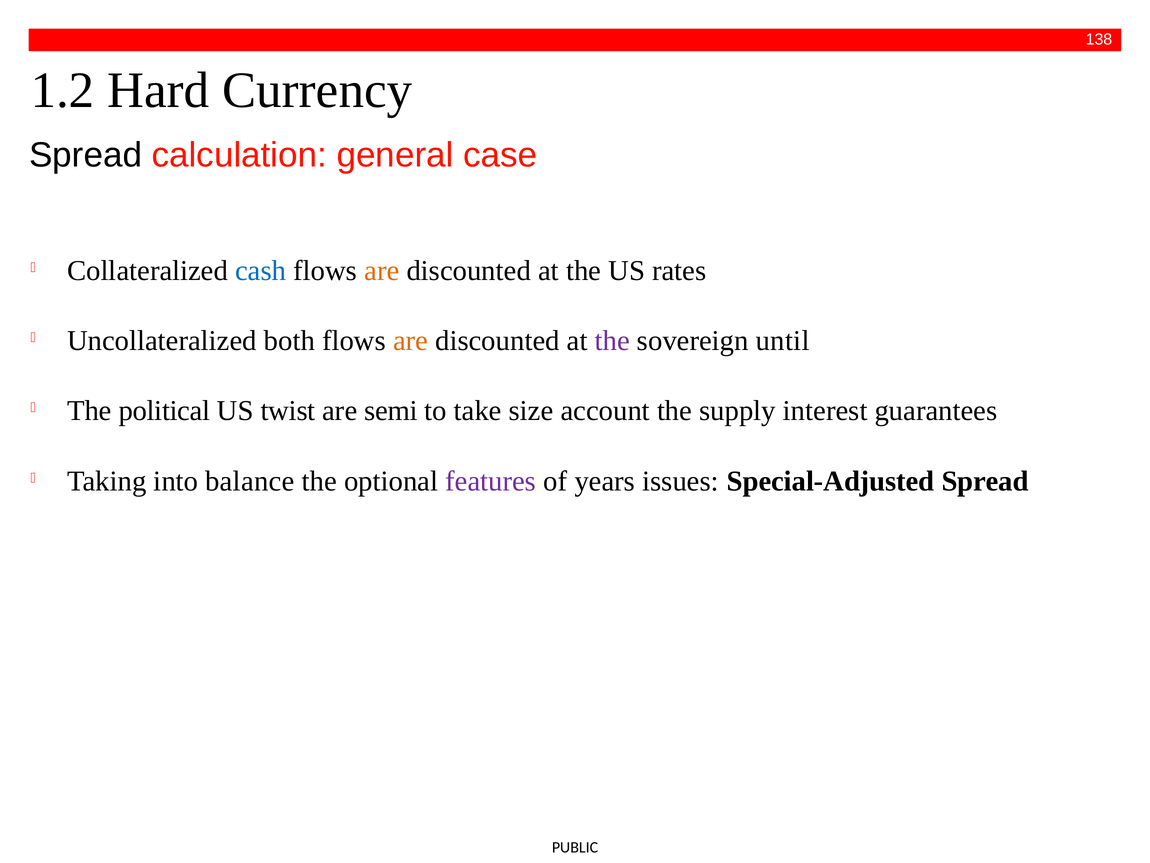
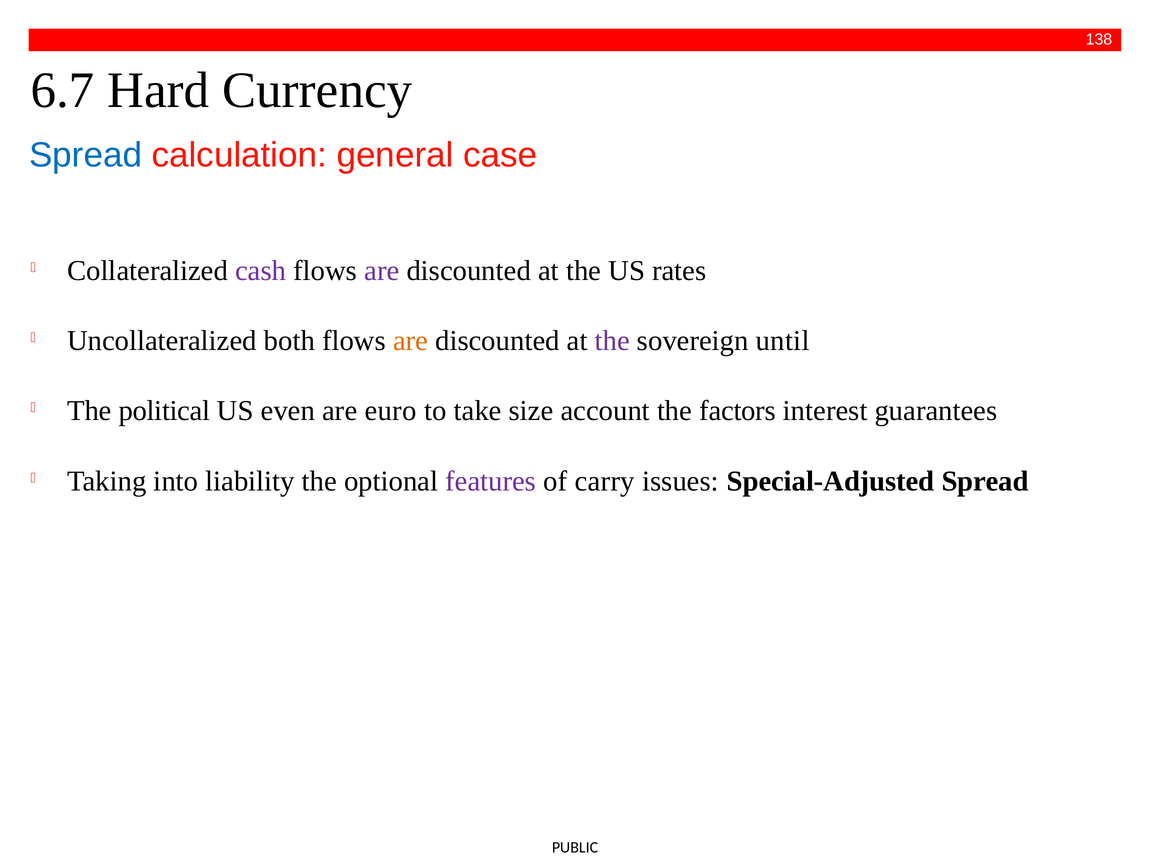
1.2: 1.2 -> 6.7 (63, 91)
Spread colour: black -> blue (86, 155)
cash colour: blue -> purple (261, 270)
are colour: orange -> purple (382, 270)
twist: twist -> even (288, 411)
semi: semi -> euro (391, 411)
supply: supply -> factors (738, 411)
balance: balance -> liability (250, 481)
years: years -> carry (605, 481)
